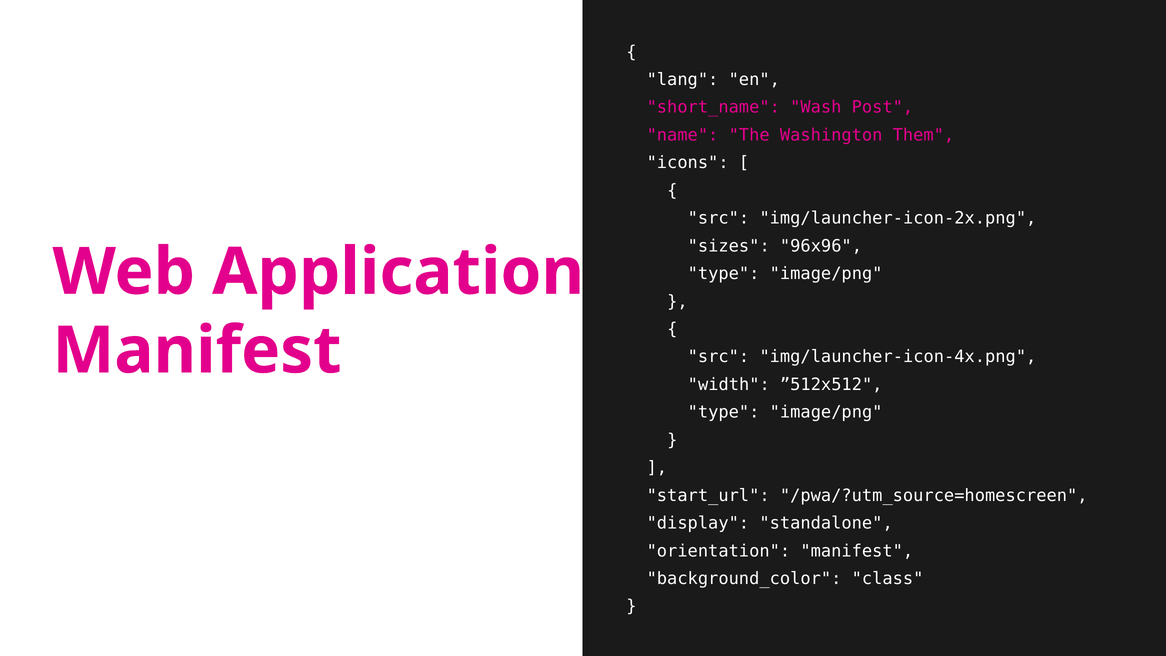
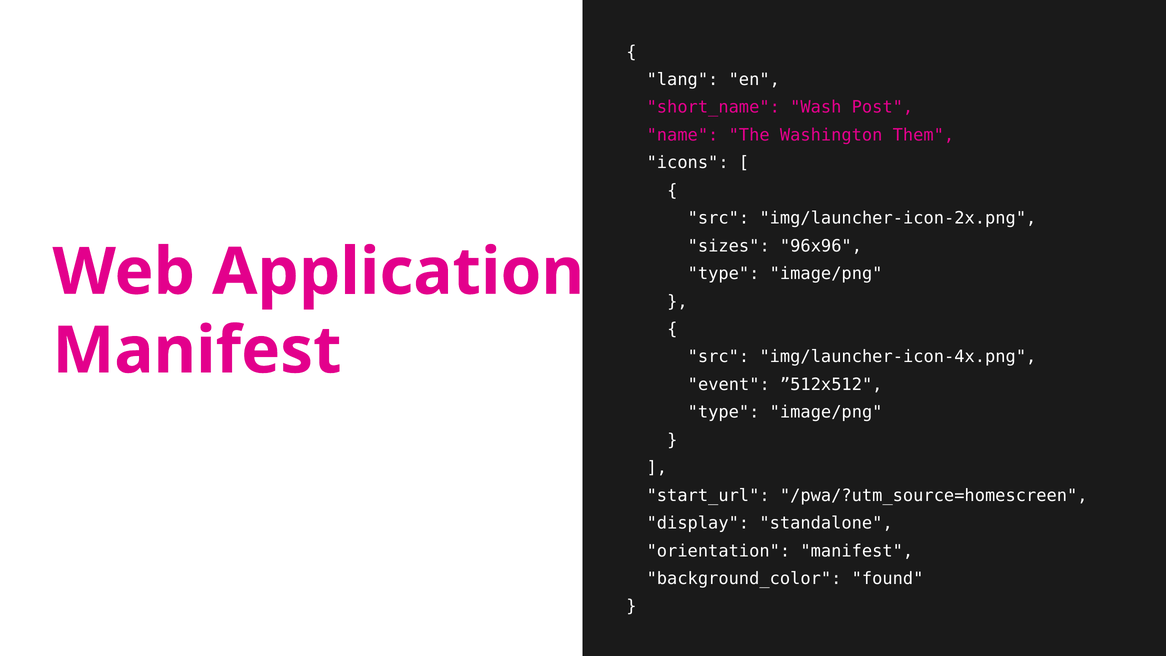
width: width -> event (729, 385)
class: class -> found (888, 579)
